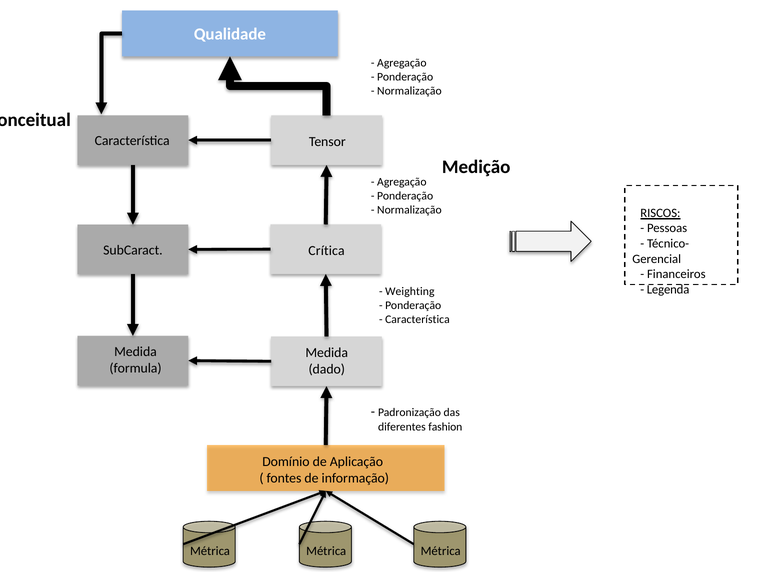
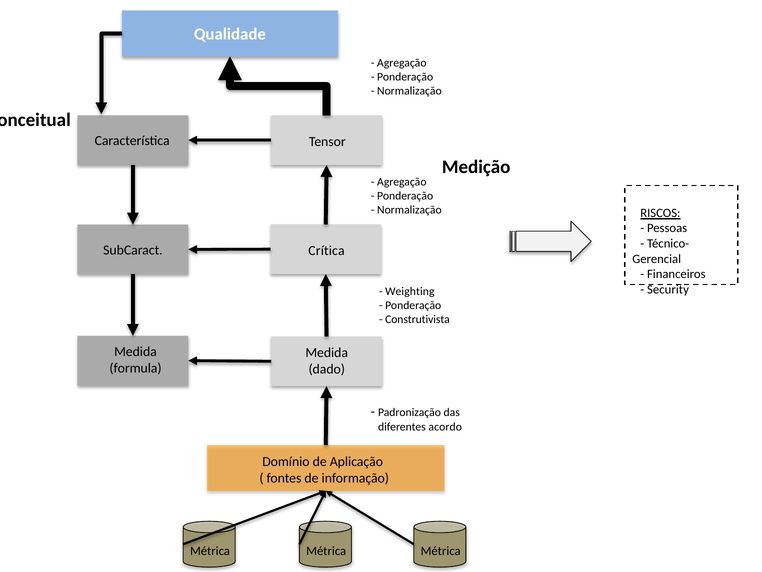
Legenda: Legenda -> Security (668, 289)
Característica: Característica -> Construtivista (417, 319)
fashion: fashion -> acordo (445, 426)
